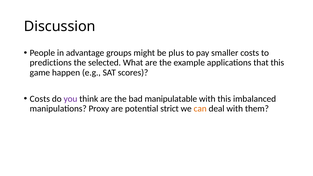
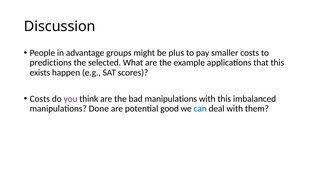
game: game -> exists (40, 73)
bad manipulatable: manipulatable -> manipulations (171, 99)
Proxy: Proxy -> Done (99, 109)
strict: strict -> good (170, 109)
can colour: orange -> blue (200, 109)
